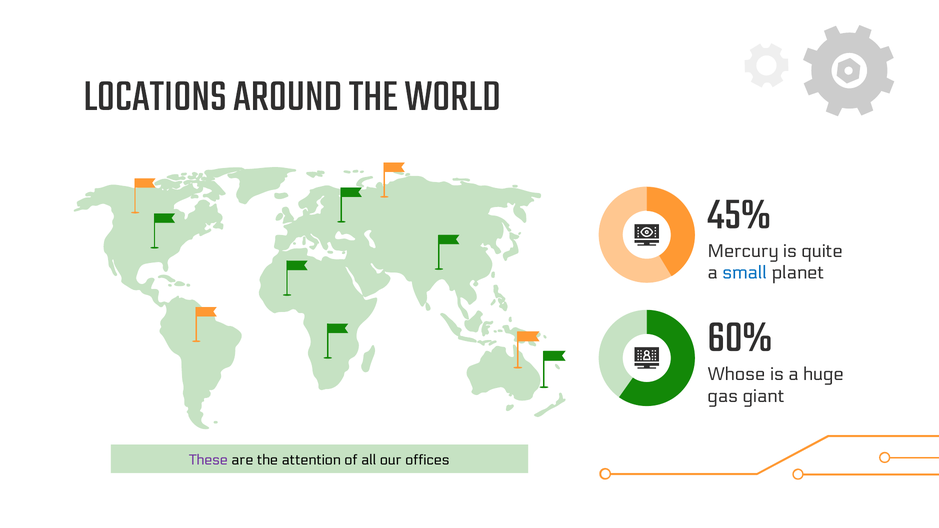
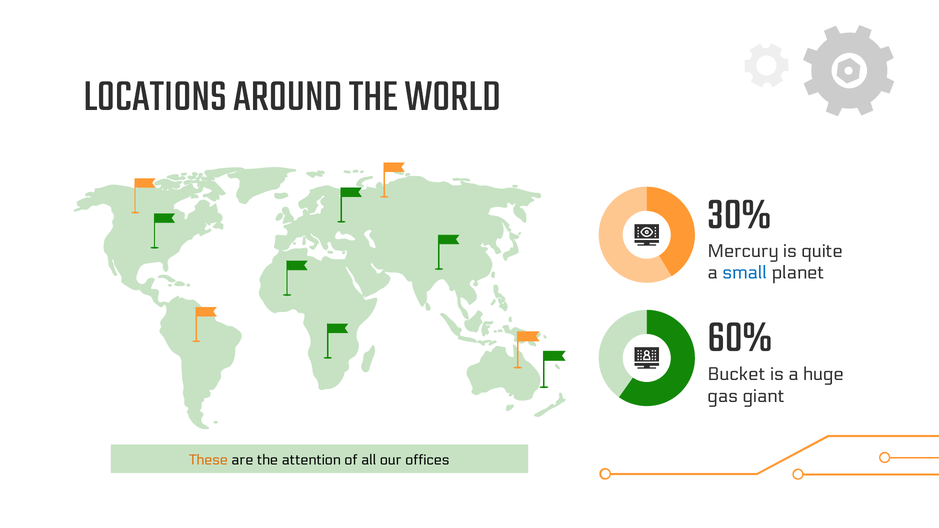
45%: 45% -> 30% (739, 213)
Whose: Whose -> Bucket (736, 374)
These colour: purple -> orange (208, 460)
